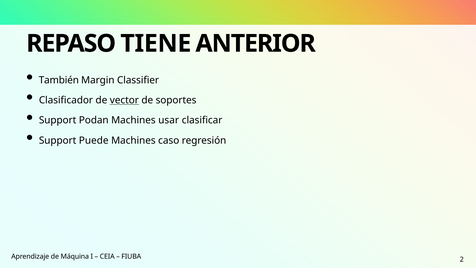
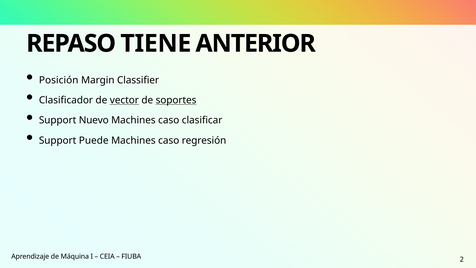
También: También -> Posición (59, 80)
soportes underline: none -> present (176, 100)
Podan: Podan -> Nuevo (94, 120)
usar: usar -> caso (169, 120)
